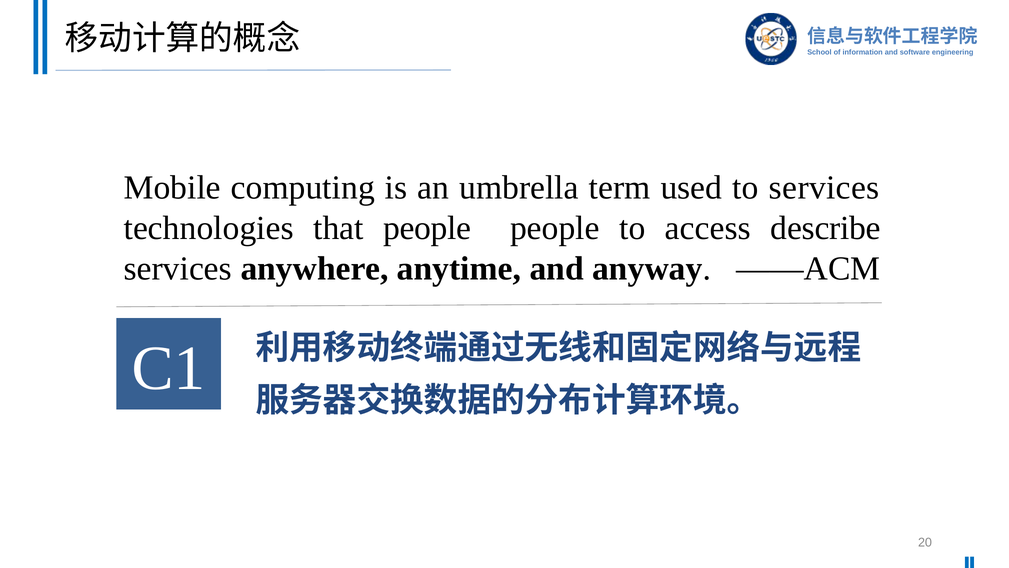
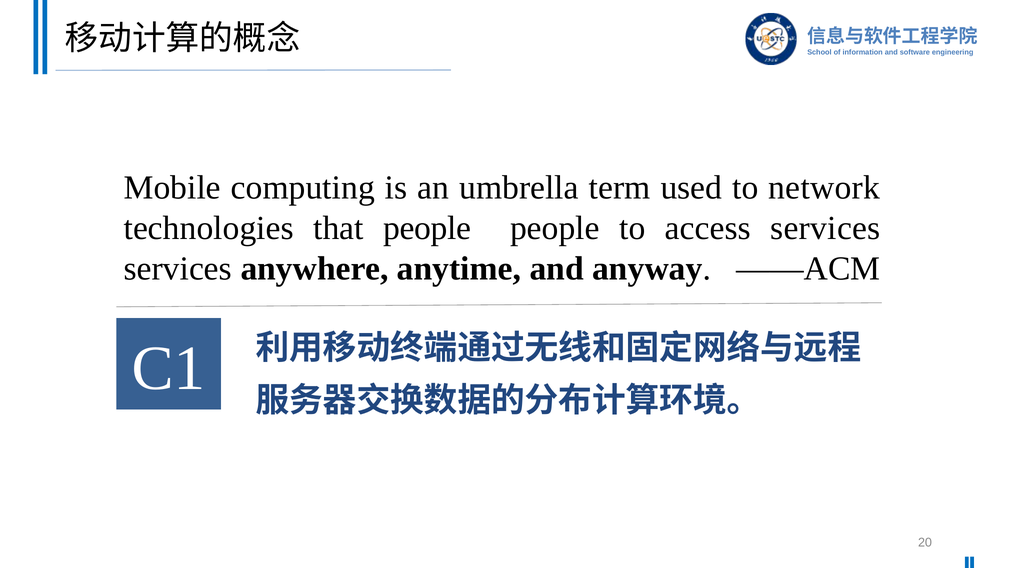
to services: services -> network (824, 188)
access describe: describe -> services (825, 228)
